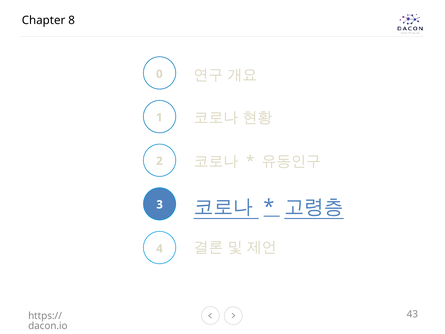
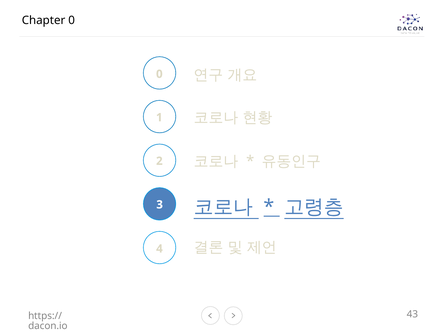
Chapter 8: 8 -> 0 (72, 20)
